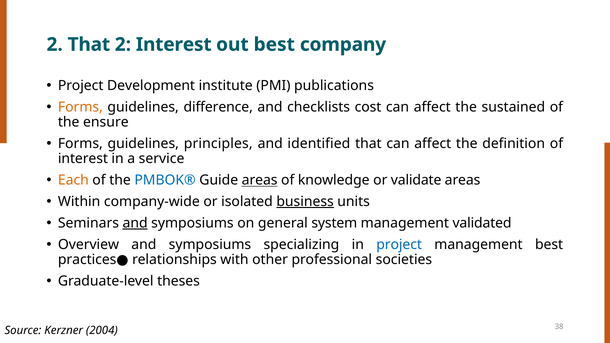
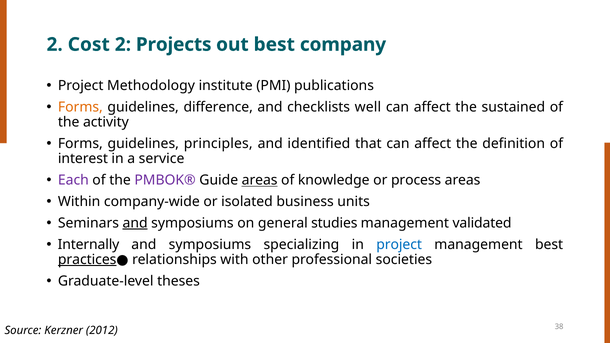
2 That: That -> Cost (89, 45)
2 Interest: Interest -> Projects (174, 45)
Development: Development -> Methodology (151, 86)
cost: cost -> well (368, 107)
ensure: ensure -> activity (106, 122)
Each colour: orange -> purple (73, 180)
PMBOK® colour: blue -> purple (165, 180)
validate: validate -> process (416, 180)
business underline: present -> none (305, 202)
system: system -> studies (334, 223)
Overview: Overview -> Internally (89, 245)
practices underline: none -> present (87, 260)
2004: 2004 -> 2012 (102, 331)
